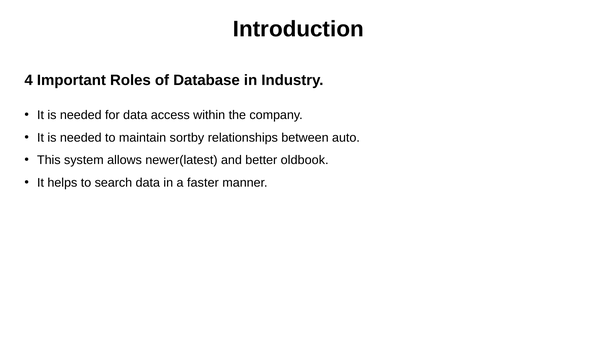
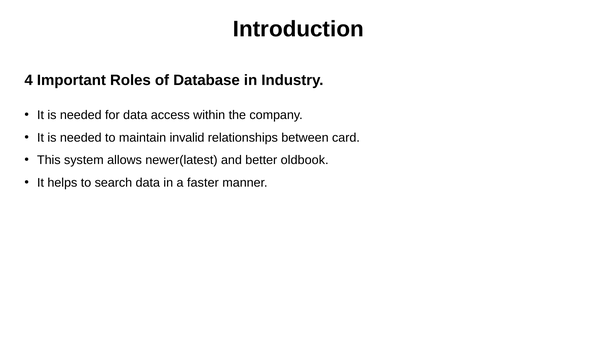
sortby: sortby -> invalid (187, 138)
auto: auto -> card (346, 138)
